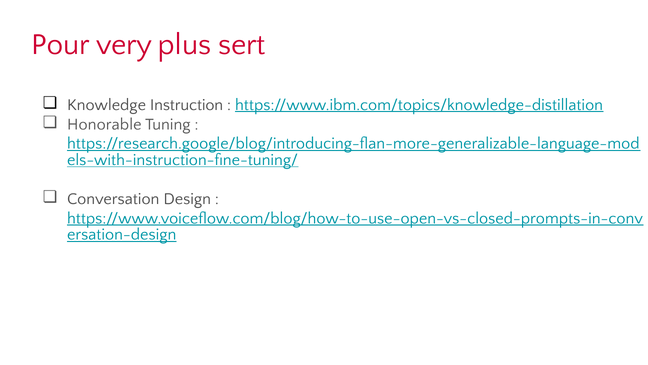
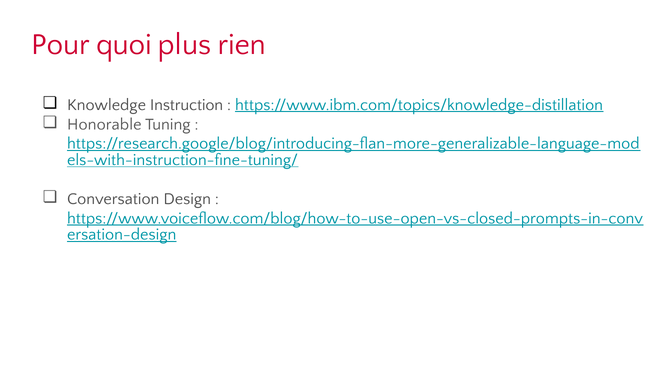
very: very -> quoi (124, 44)
sert: sert -> rien (242, 44)
